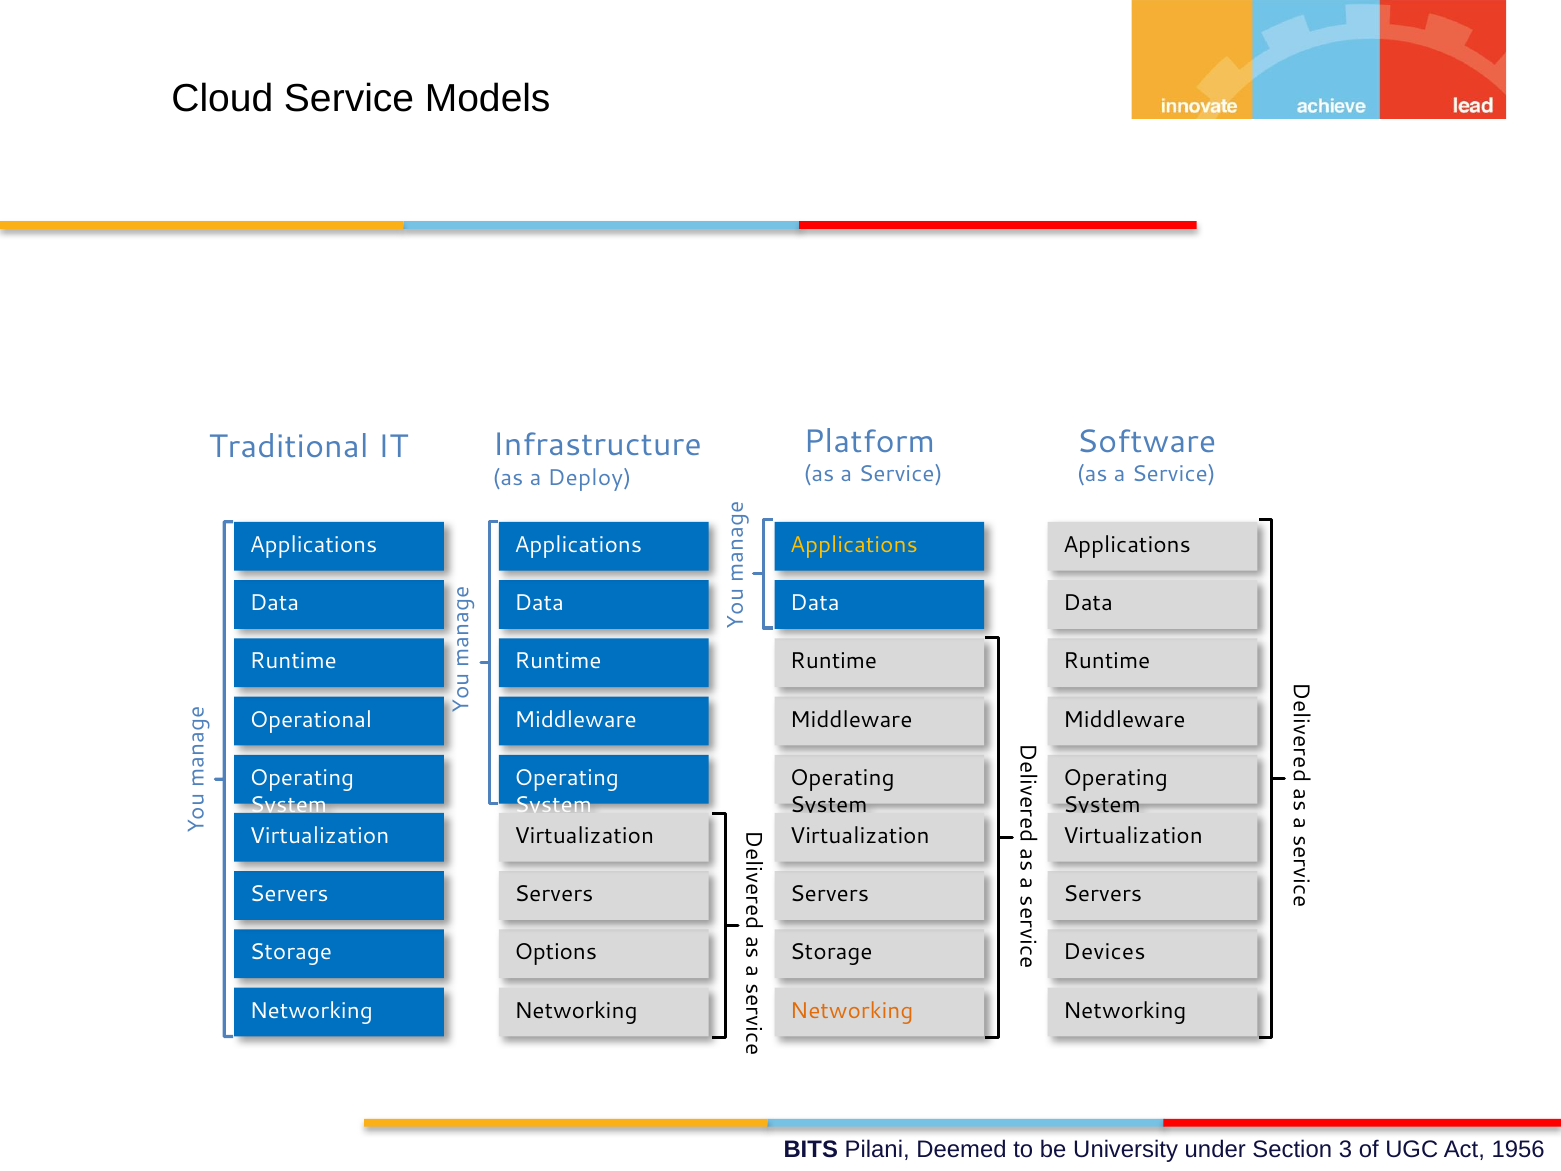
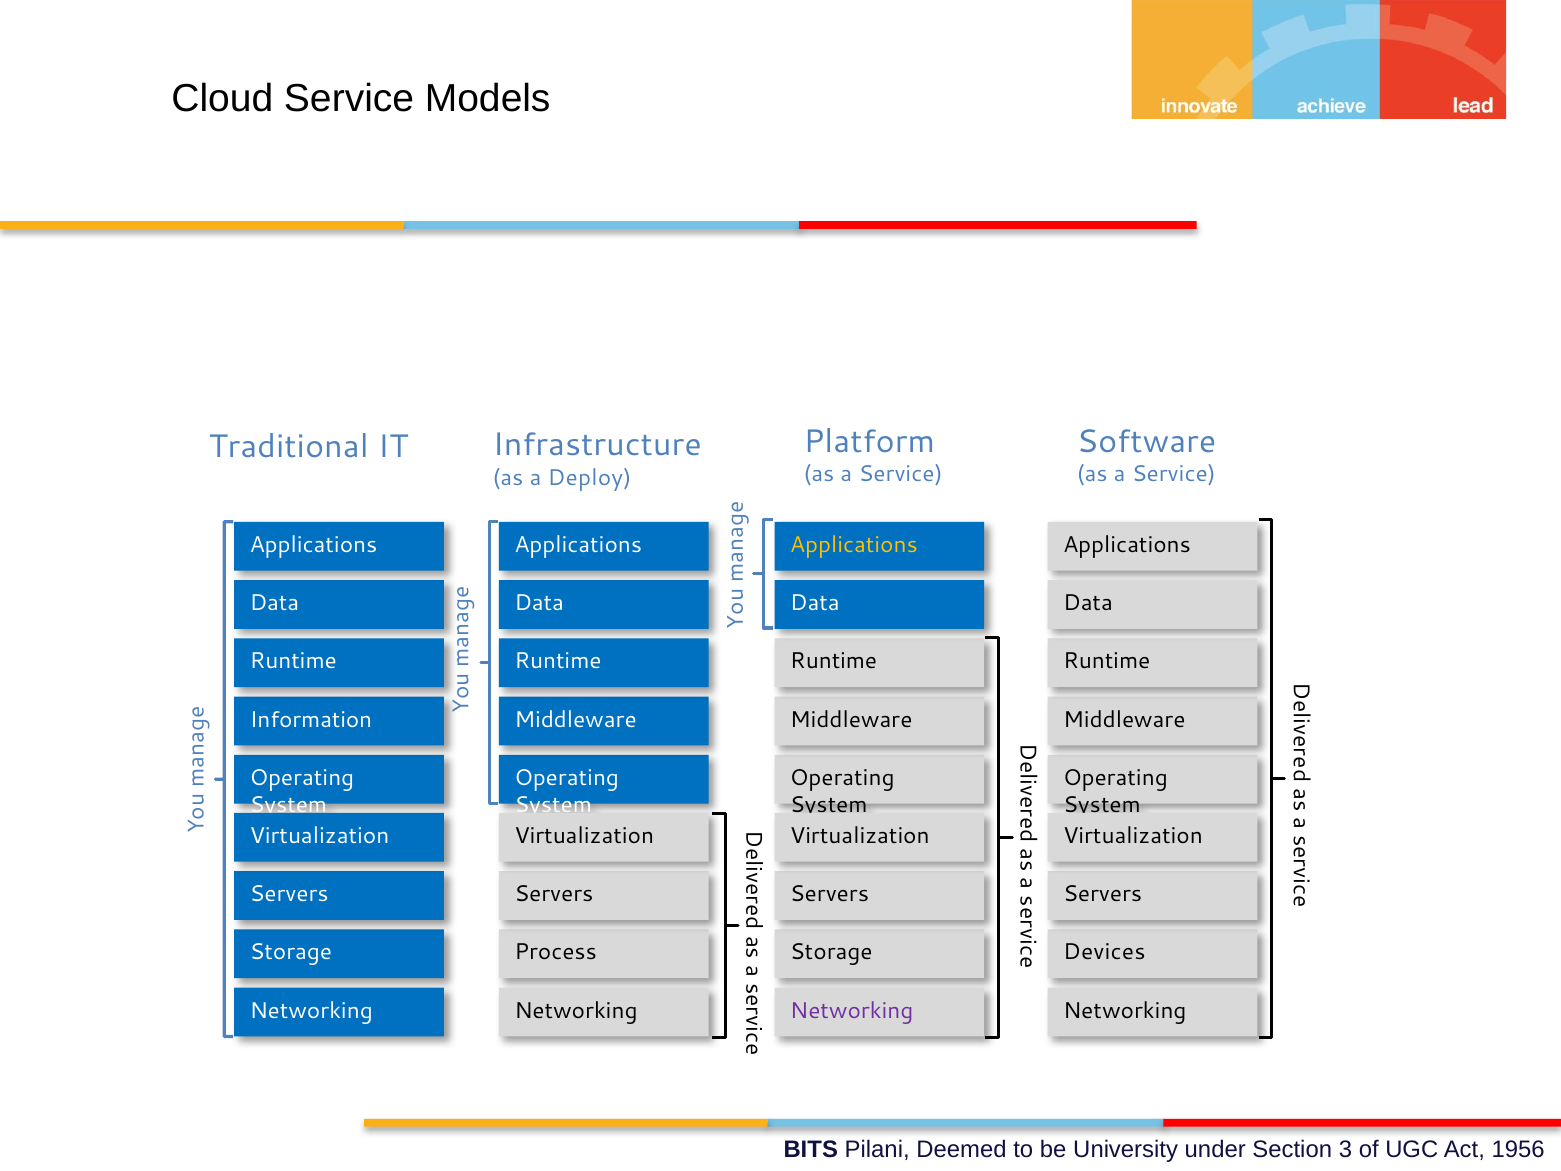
Operational: Operational -> Information (311, 719)
Options: Options -> Process (556, 952)
Networking colour: orange -> purple (852, 1010)
